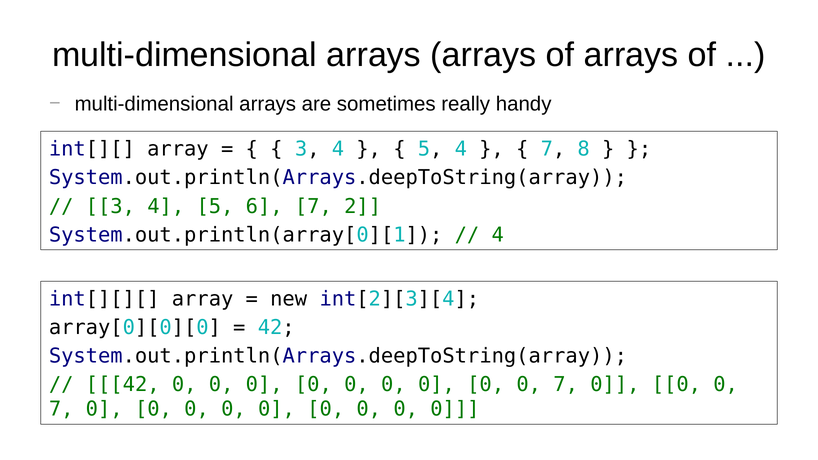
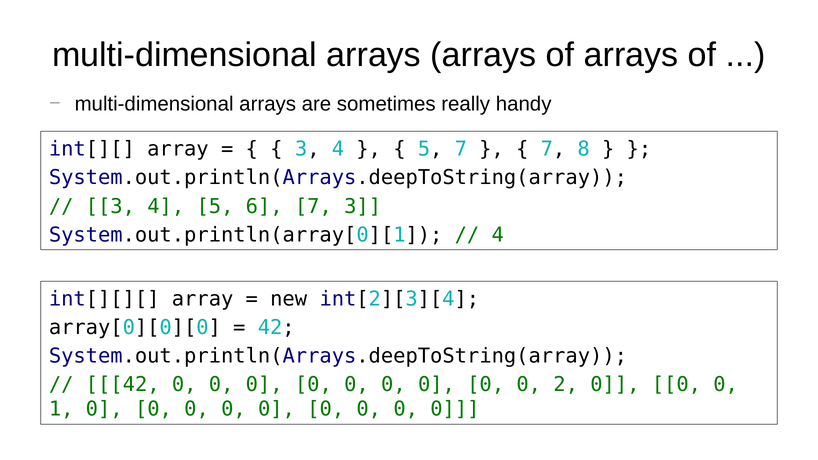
5 4: 4 -> 7 (461, 149)
7 2: 2 -> 3 (363, 206)
7: 7 -> 2 (566, 385)
7: 7 -> 1 (61, 409)
